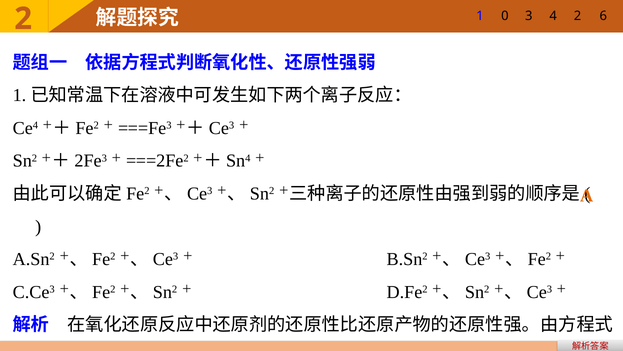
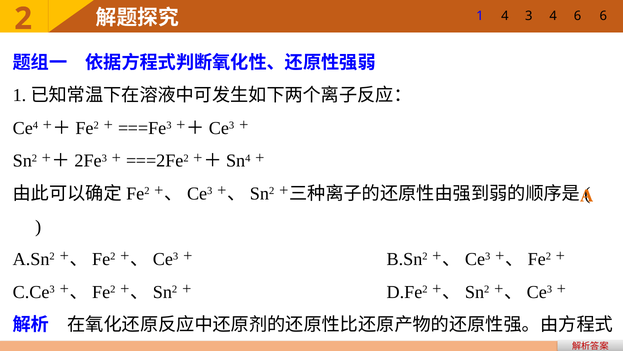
1 0: 0 -> 4 (505, 16)
4 2: 2 -> 6 (578, 16)
